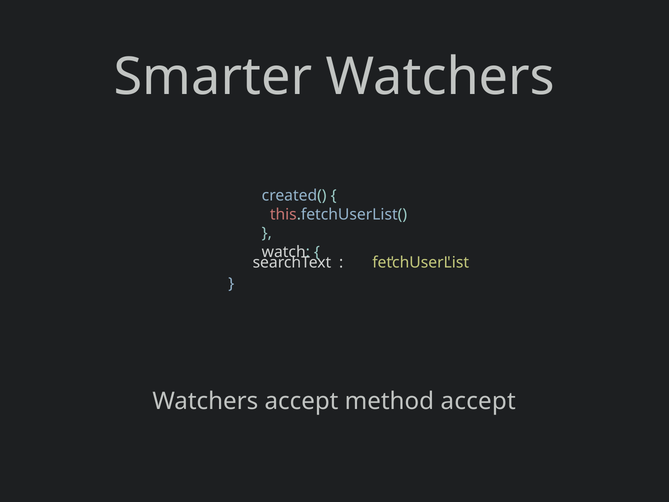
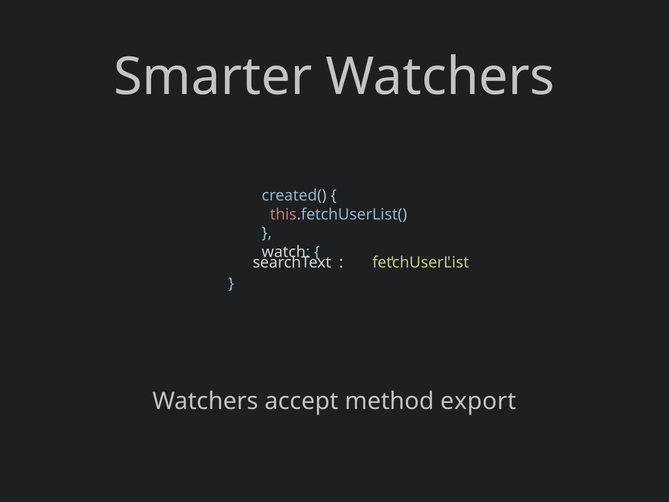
method accept: accept -> export (478, 401)
